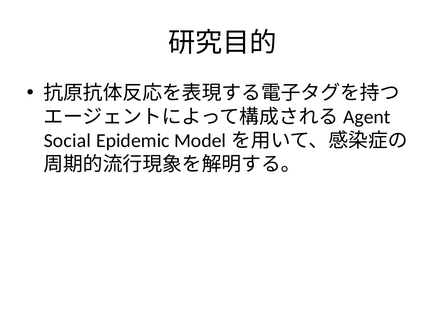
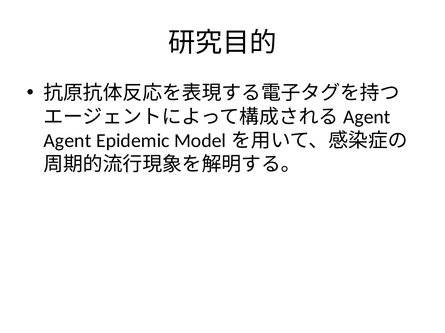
Social: Social -> Agent (67, 141)
